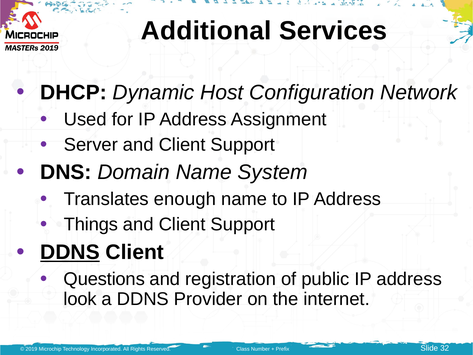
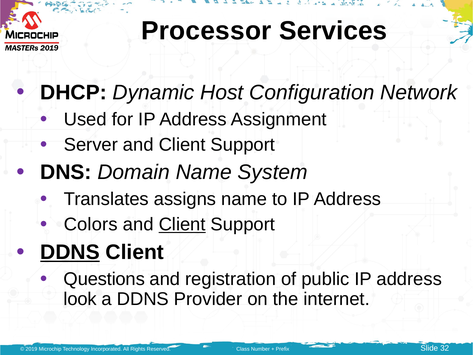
Additional: Additional -> Processor (206, 31)
enough: enough -> assigns (185, 199)
Things: Things -> Colors (91, 224)
Client underline: none -> present (182, 224)
